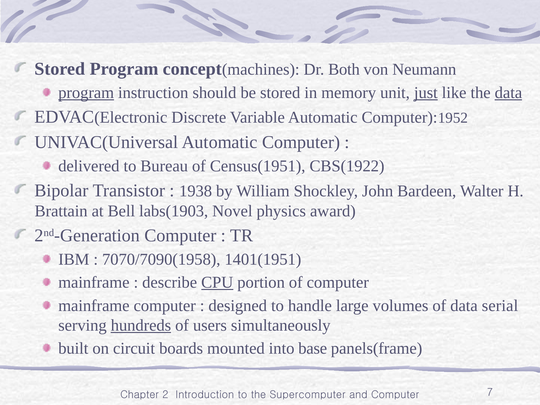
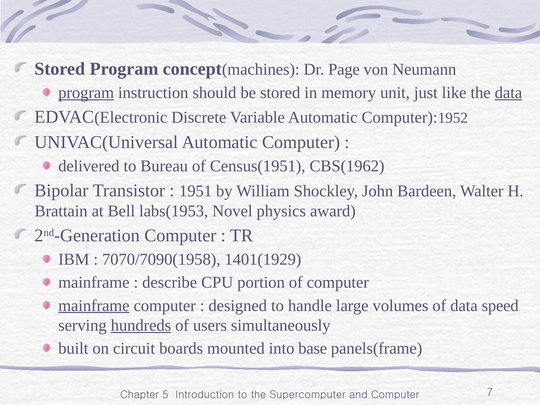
Both: Both -> Page (344, 69)
just underline: present -> none (426, 93)
CBS(1922: CBS(1922 -> CBS(1962 (347, 166)
1938: 1938 -> 1951 (196, 191)
labs(1903: labs(1903 -> labs(1953 (174, 211)
1401(1951: 1401(1951 -> 1401(1929 (263, 259)
CPU underline: present -> none (217, 282)
mainframe underline: none -> present (94, 306)
serial: serial -> speed (500, 306)
2: 2 -> 5 (165, 395)
